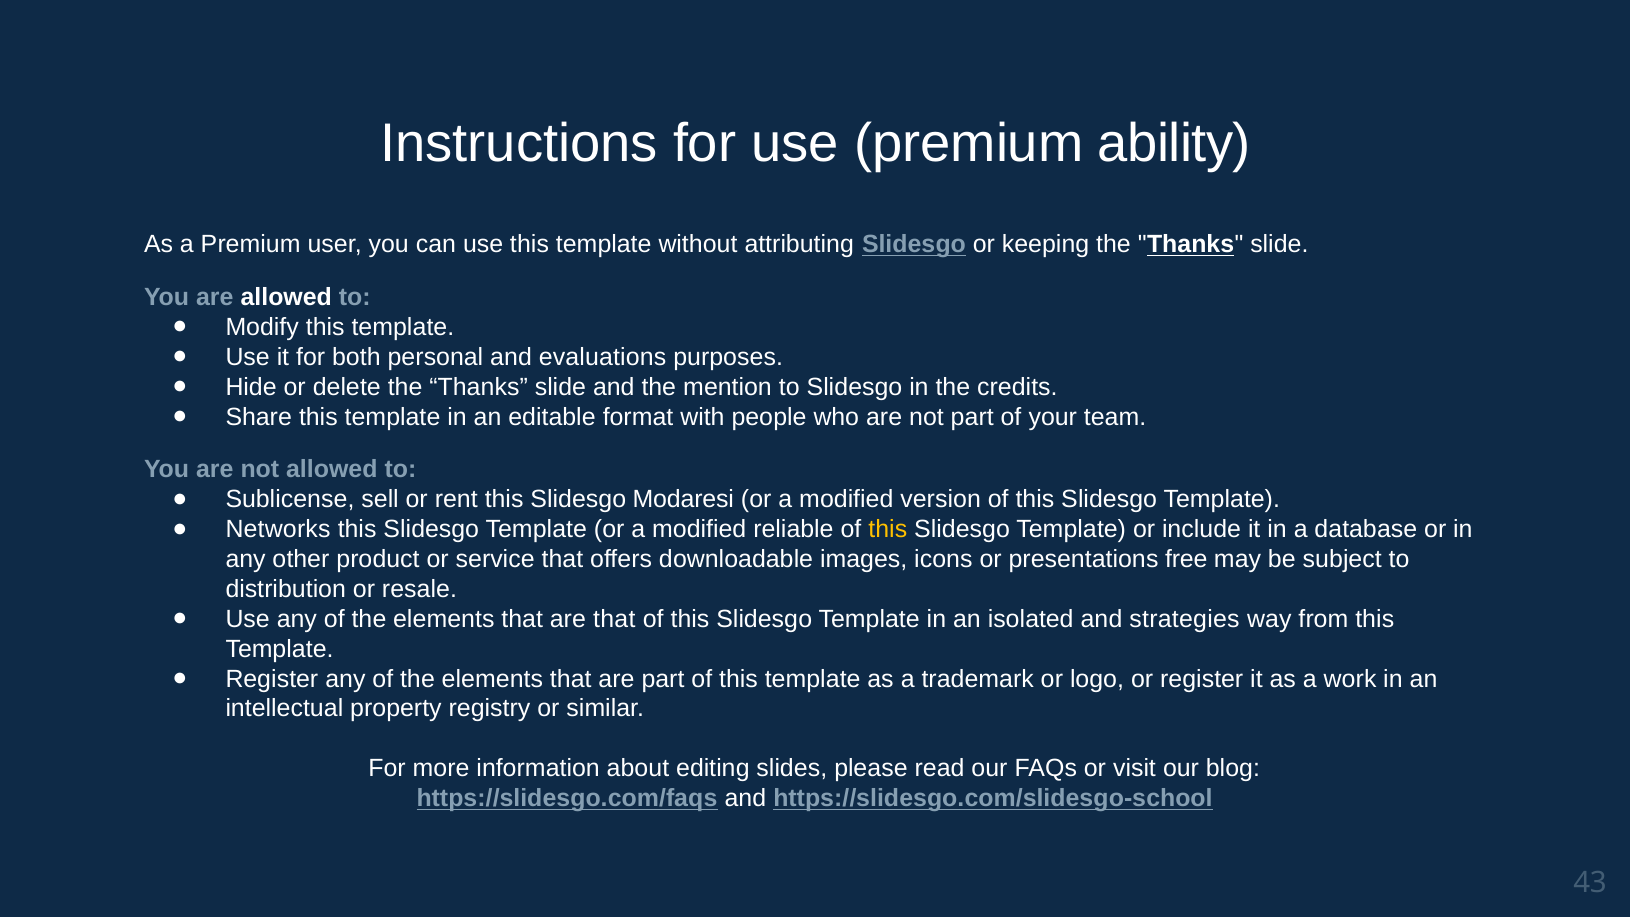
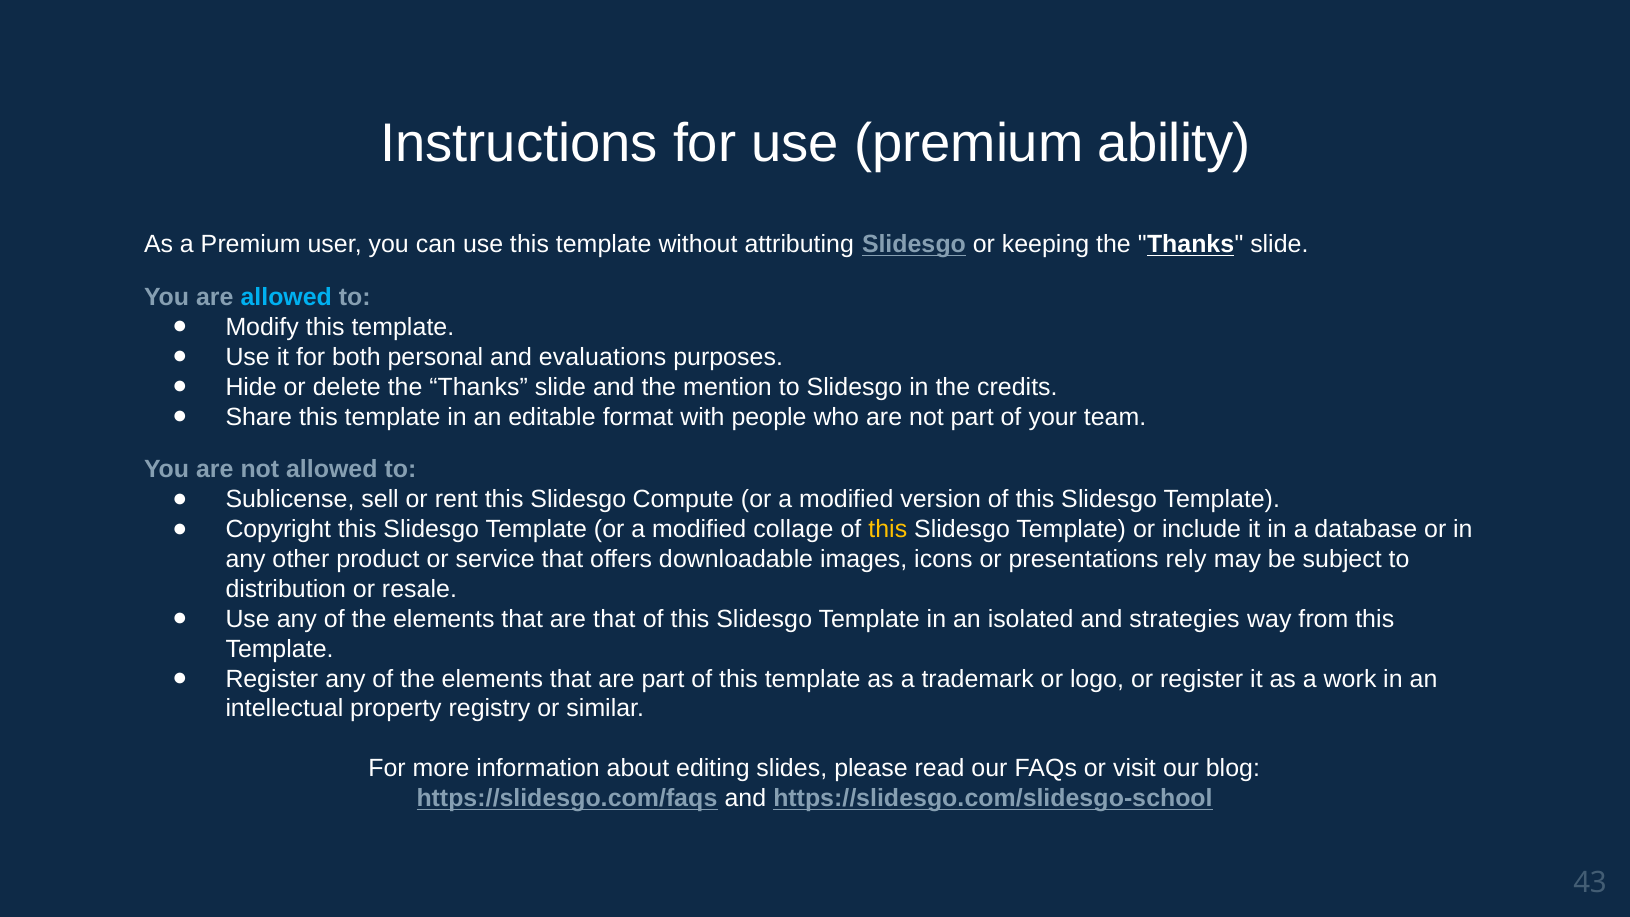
allowed colour: white -> light blue (286, 297)
Modaresi: Modaresi -> Compute (683, 499)
Networks: Networks -> Copyright (278, 529)
reliable: reliable -> collage (793, 529)
free: free -> rely (1186, 559)
